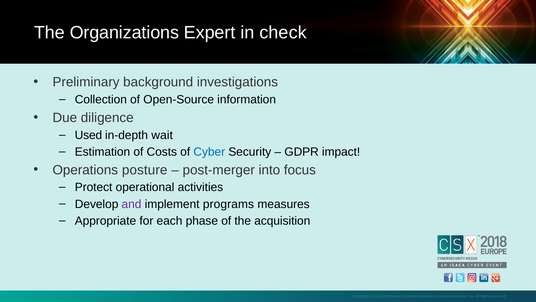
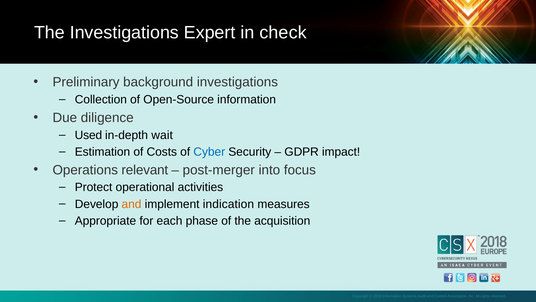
The Organizations: Organizations -> Investigations (124, 33)
posture: posture -> relevant (145, 170)
and colour: purple -> orange (131, 204)
programs: programs -> indication (228, 204)
